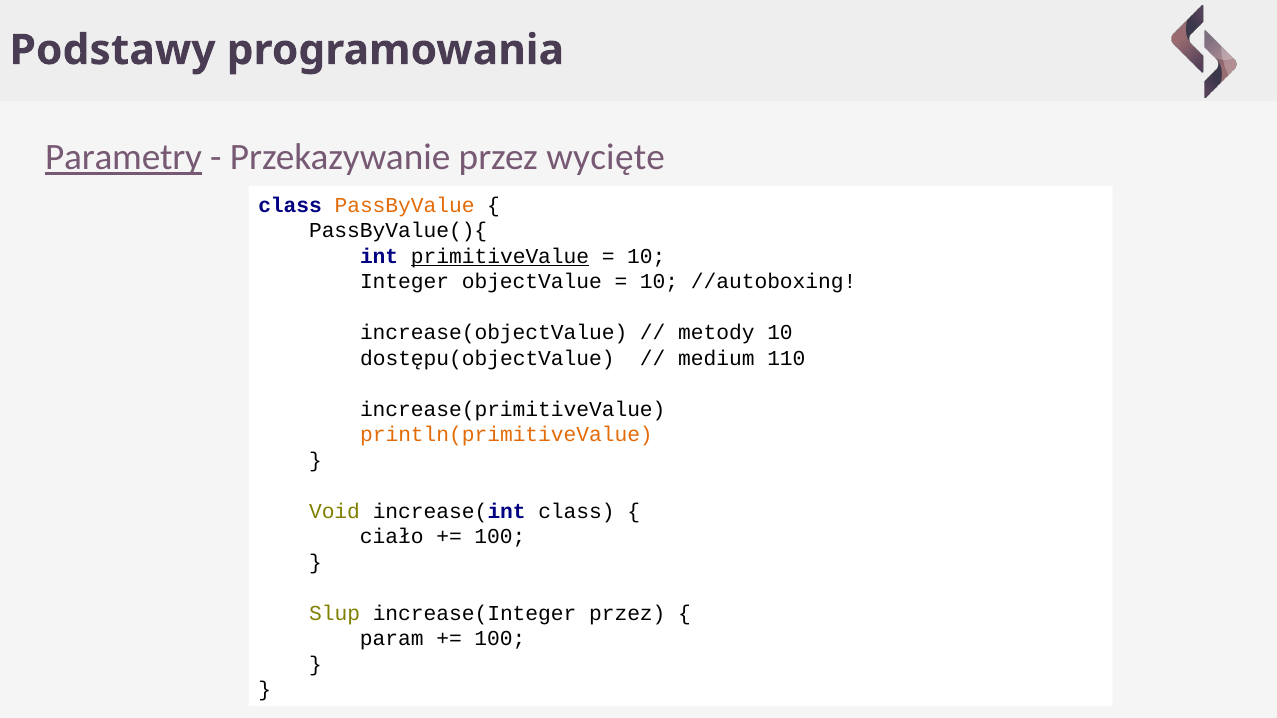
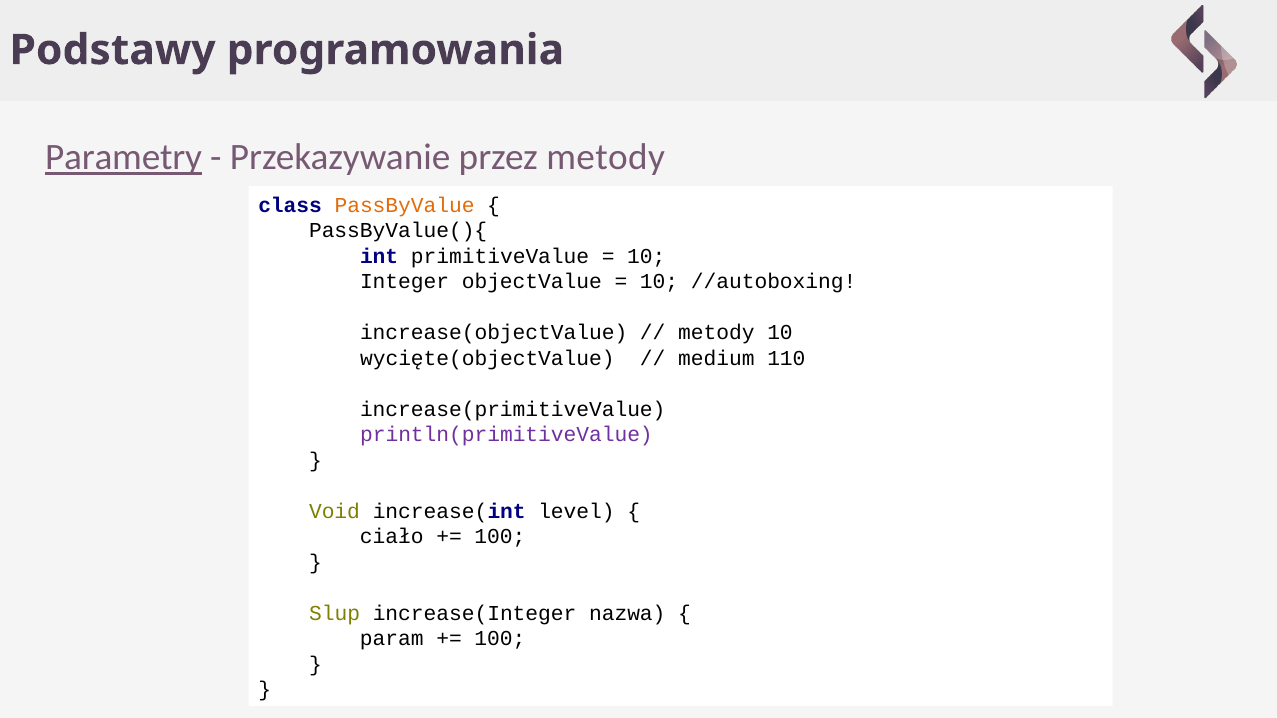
przez wycięte: wycięte -> metody (606, 158)
primitiveValue underline: present -> none (500, 256)
dostępu(objectValue: dostępu(objectValue -> wycięte(objectValue (487, 358)
println(primitiveValue colour: orange -> purple (506, 435)
increase(int class: class -> level (576, 512)
increase(Integer przez: przez -> nazwa (627, 614)
